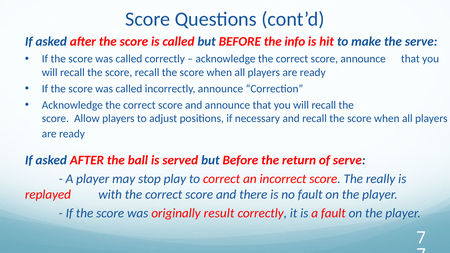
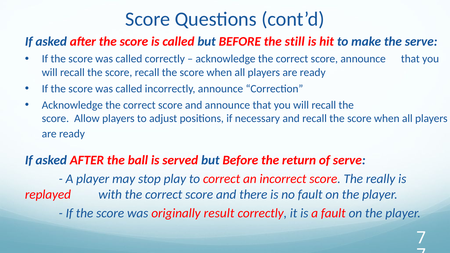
info: info -> still (295, 42)
